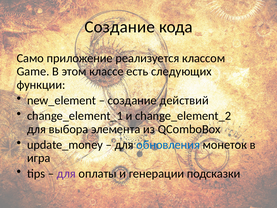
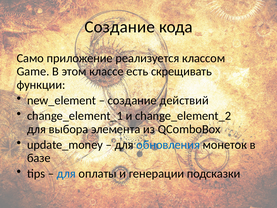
следующих: следующих -> скрещивать (181, 71)
игра: игра -> базе (39, 158)
для colour: purple -> blue (66, 173)
